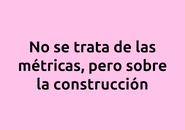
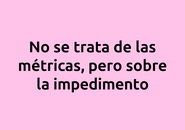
construcción: construcción -> impedimento (101, 85)
